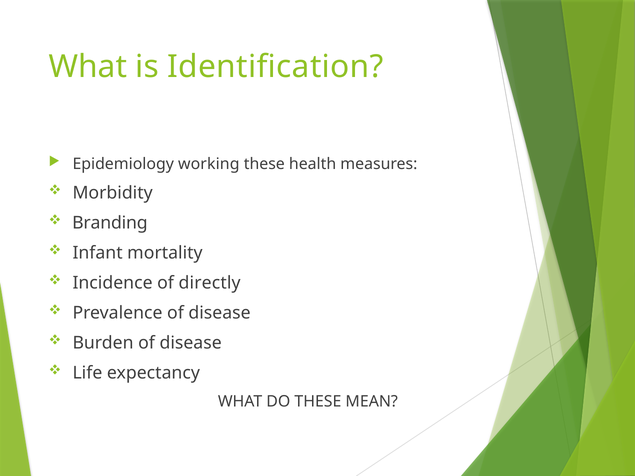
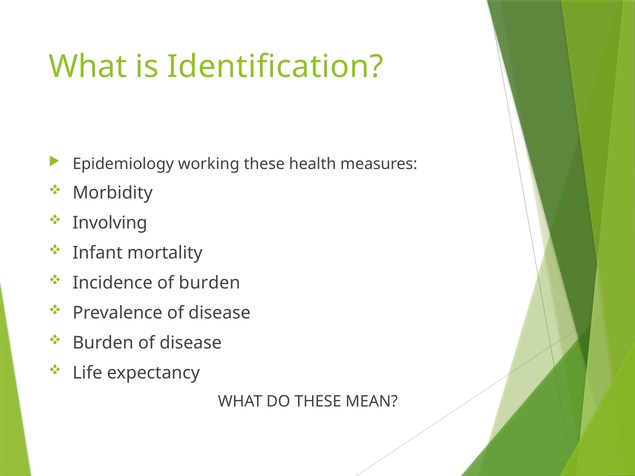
Branding: Branding -> Involving (110, 223)
of directly: directly -> burden (210, 283)
